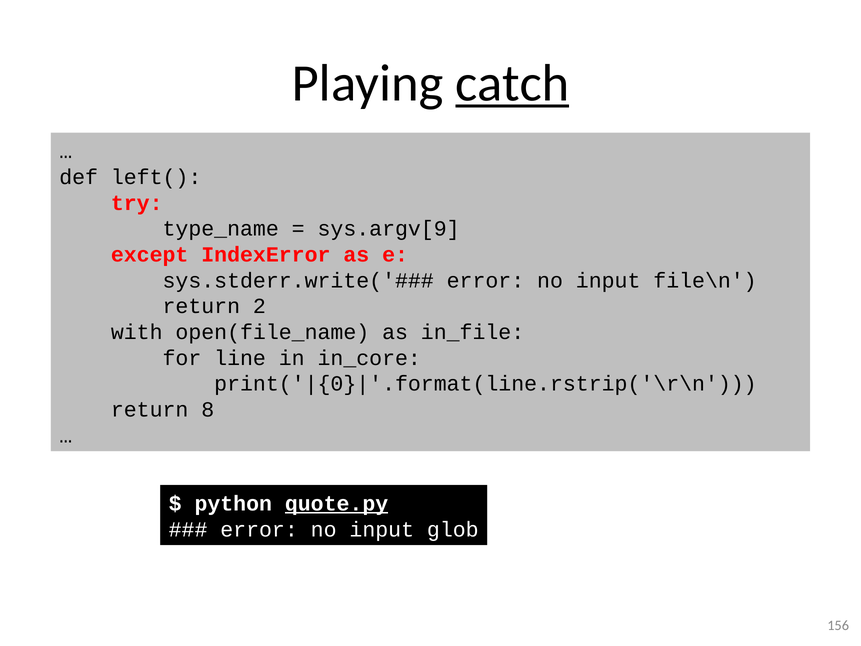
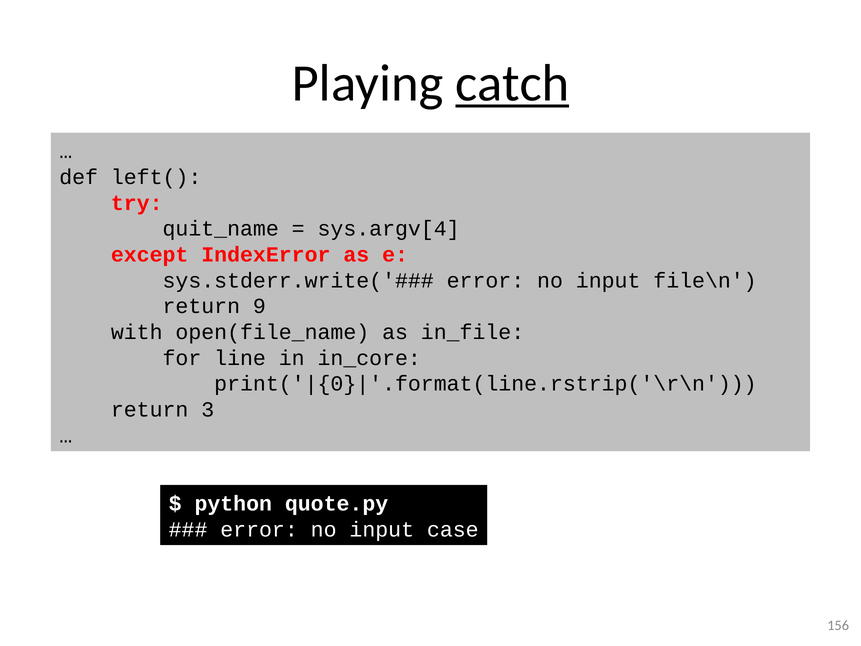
type_name: type_name -> quit_name (221, 229)
sys.argv[9: sys.argv[9 -> sys.argv[4 (389, 229)
2: 2 -> 9 (259, 306)
8: 8 -> 3 (208, 410)
quote.py underline: present -> none (337, 503)
glob: glob -> case (453, 529)
